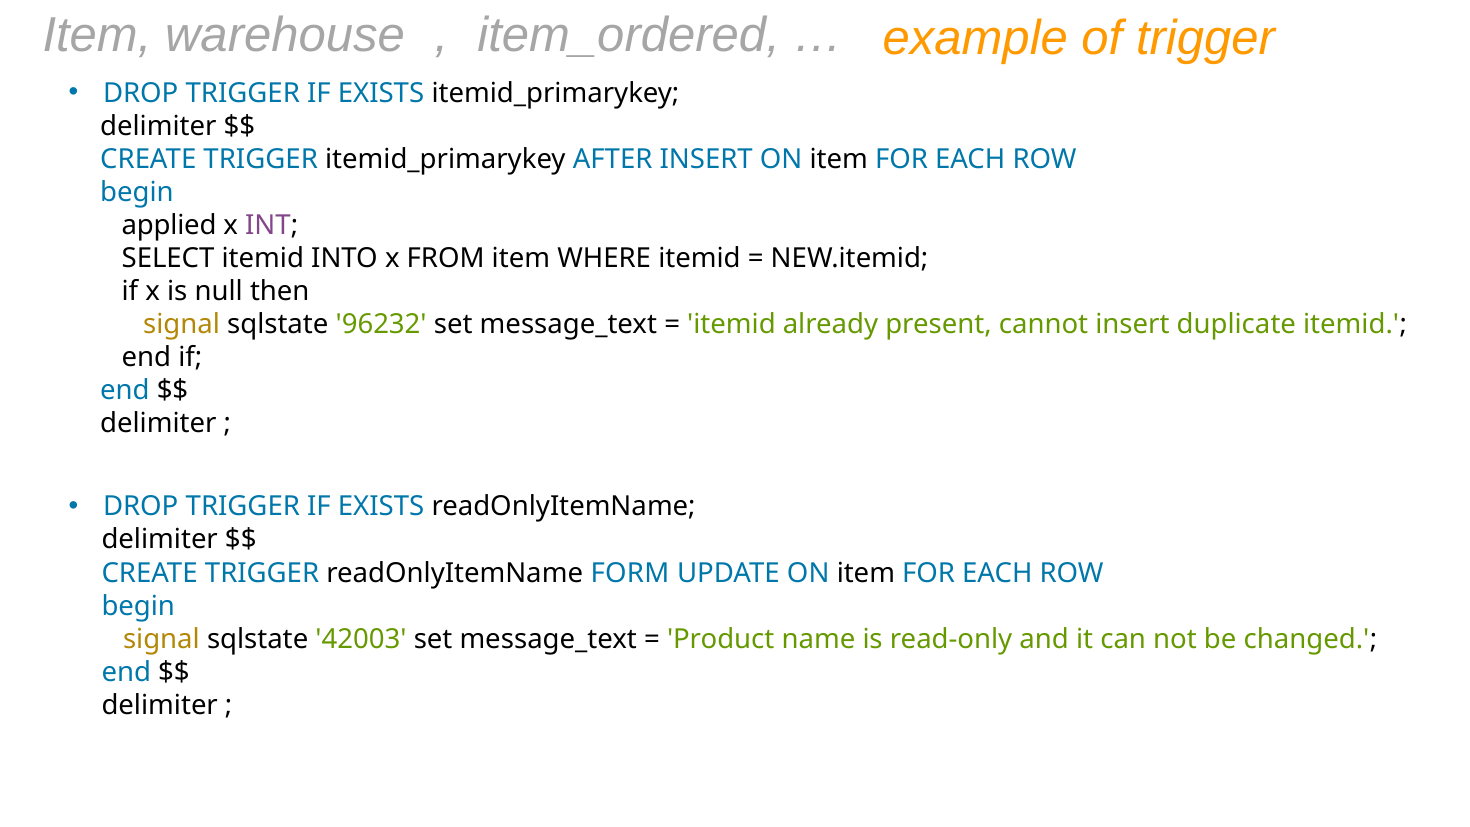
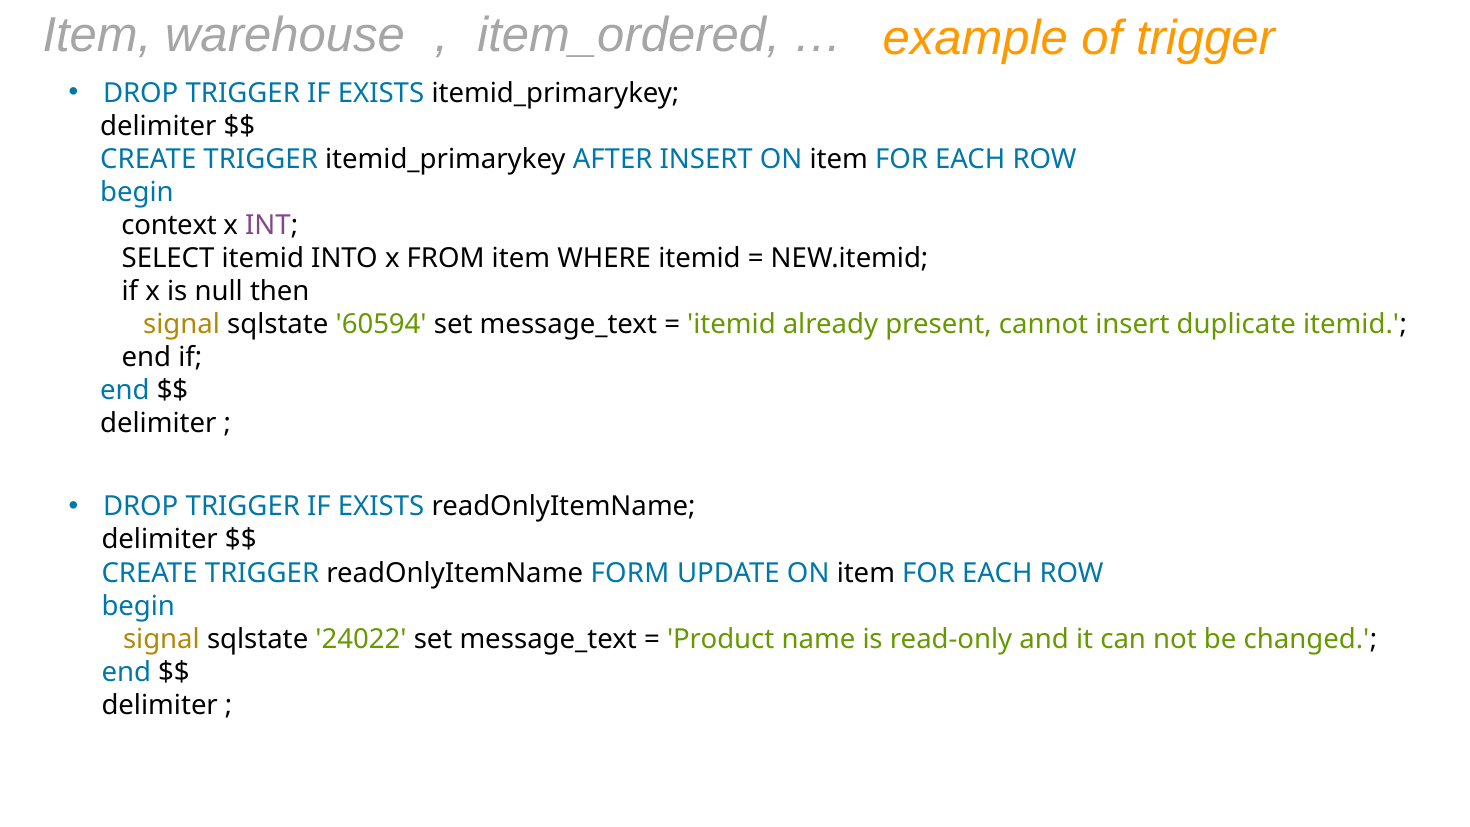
applied: applied -> context (169, 225)
96232: 96232 -> 60594 (381, 325)
42003: 42003 -> 24022 (361, 639)
